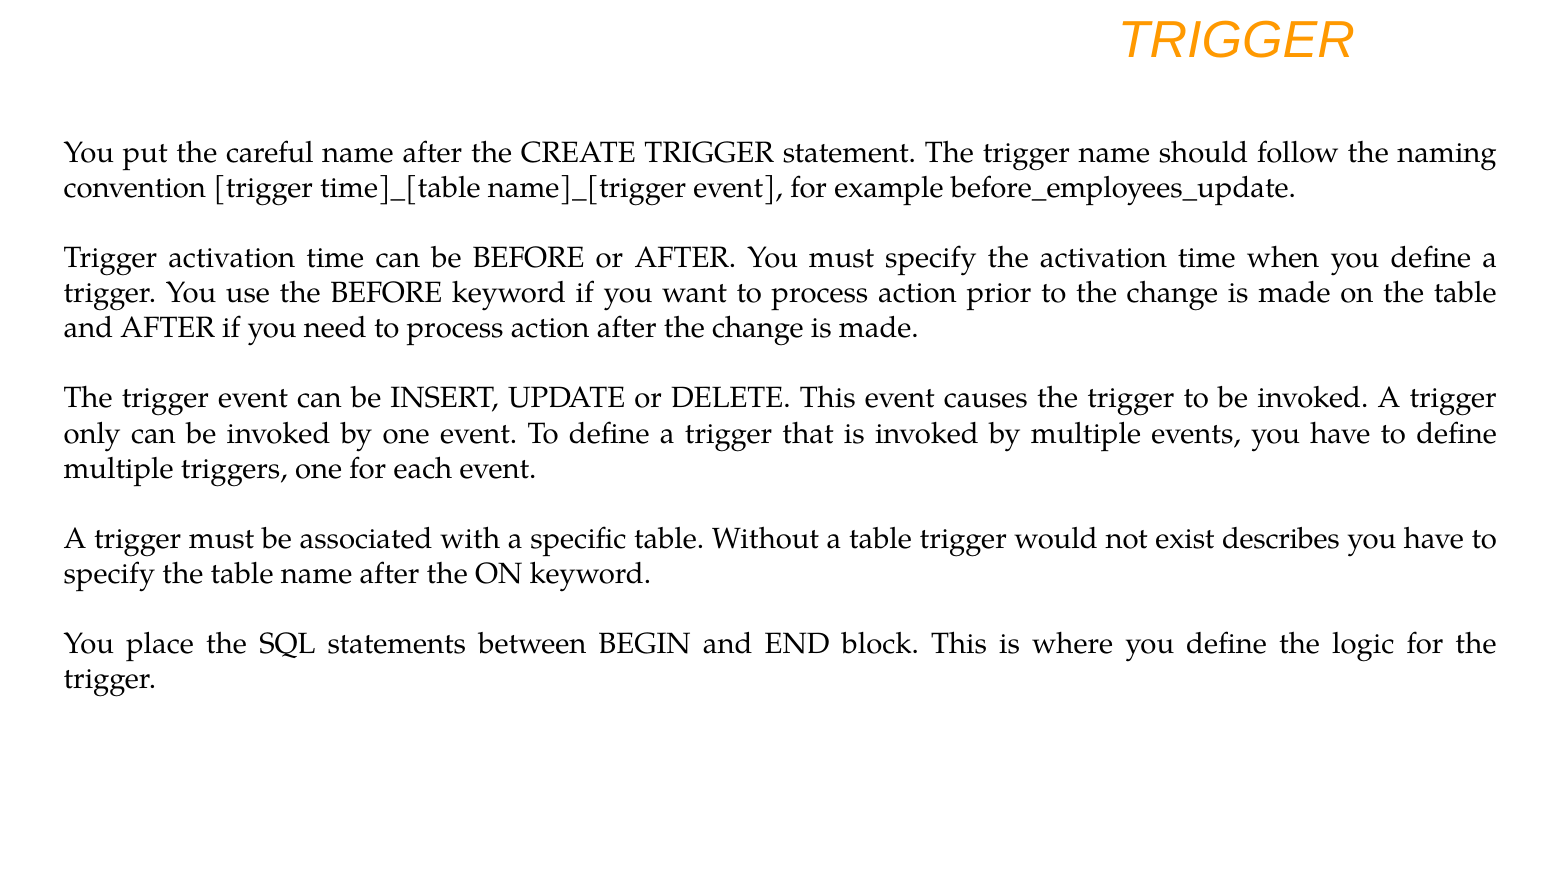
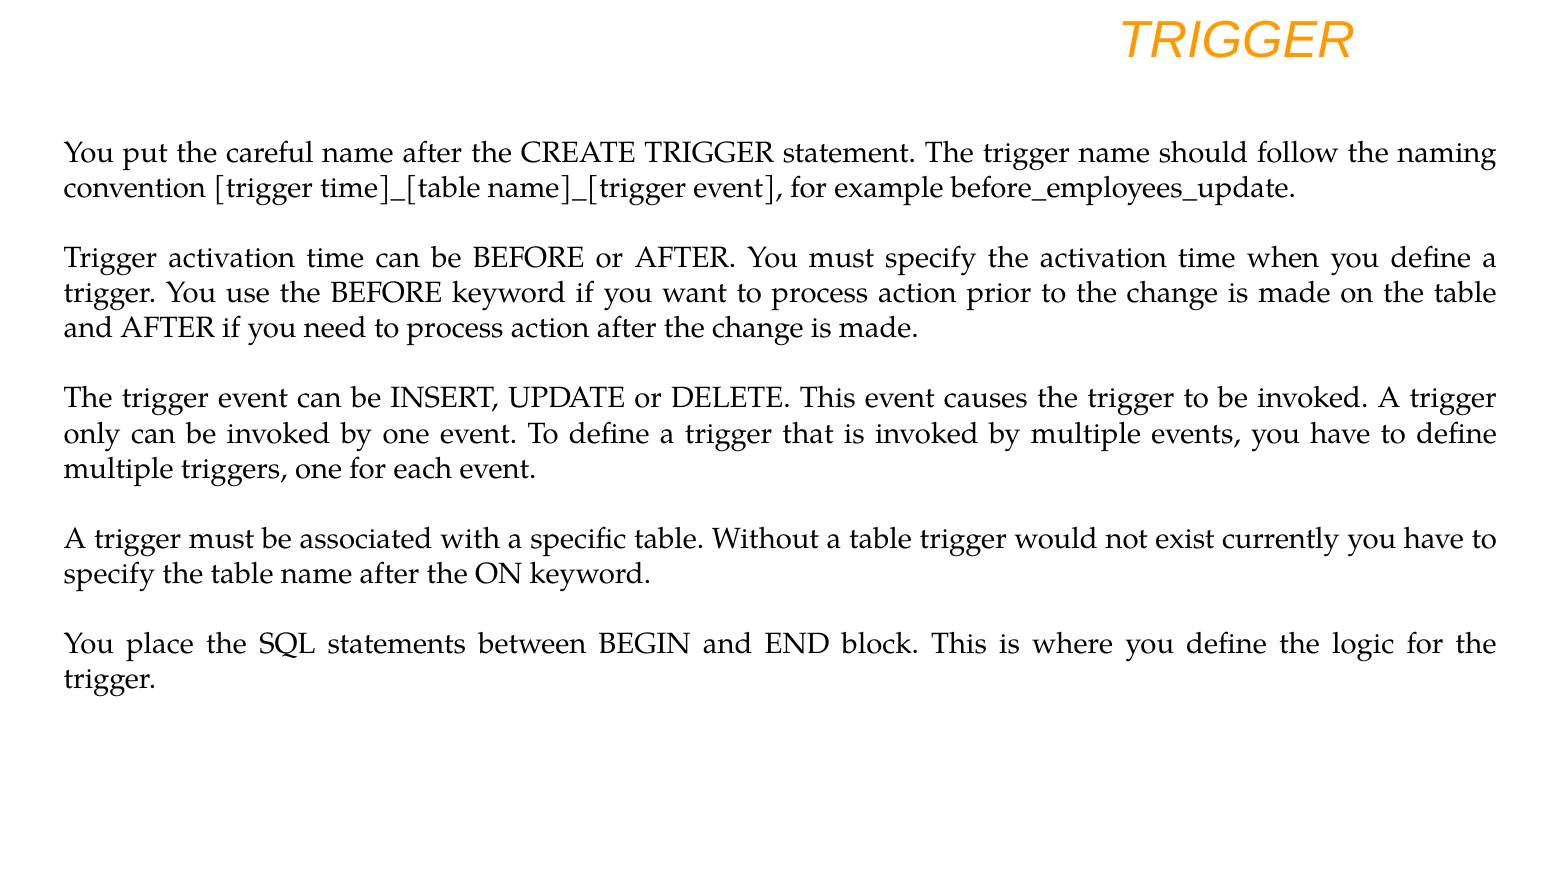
describes: describes -> currently (1281, 539)
